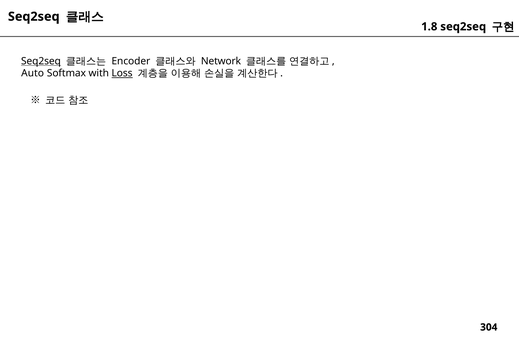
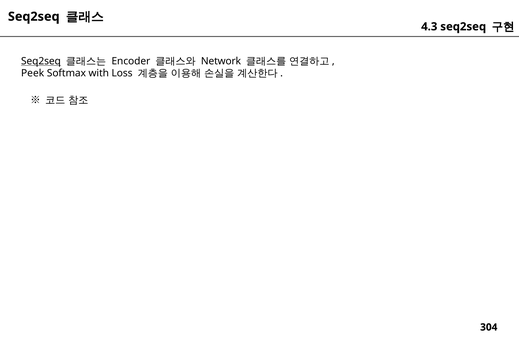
1.8: 1.8 -> 4.3 (429, 27)
Auto: Auto -> Peek (33, 73)
Loss underline: present -> none (122, 73)
